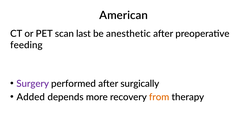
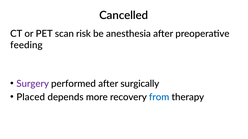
American: American -> Cancelled (124, 15)
last: last -> risk (83, 34)
anesthetic: anesthetic -> anesthesia (128, 34)
Added: Added -> Placed (31, 97)
from colour: orange -> blue (159, 97)
